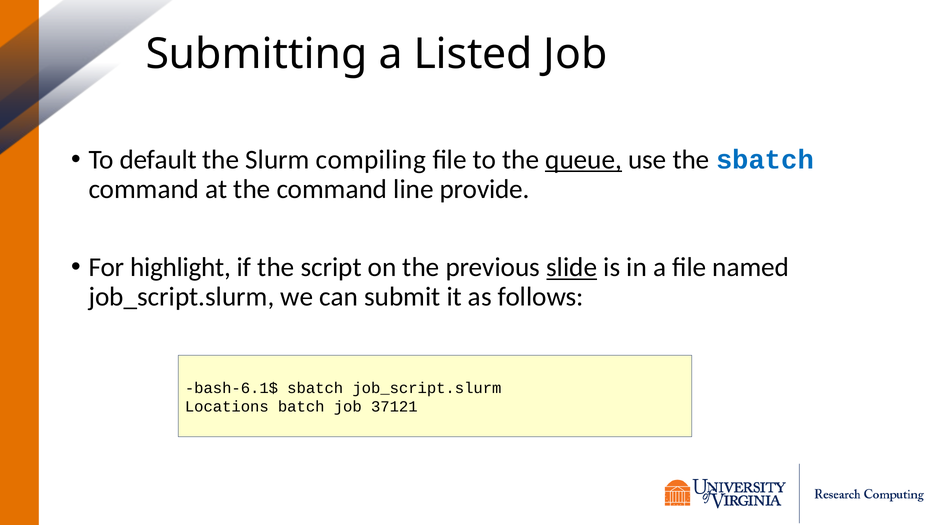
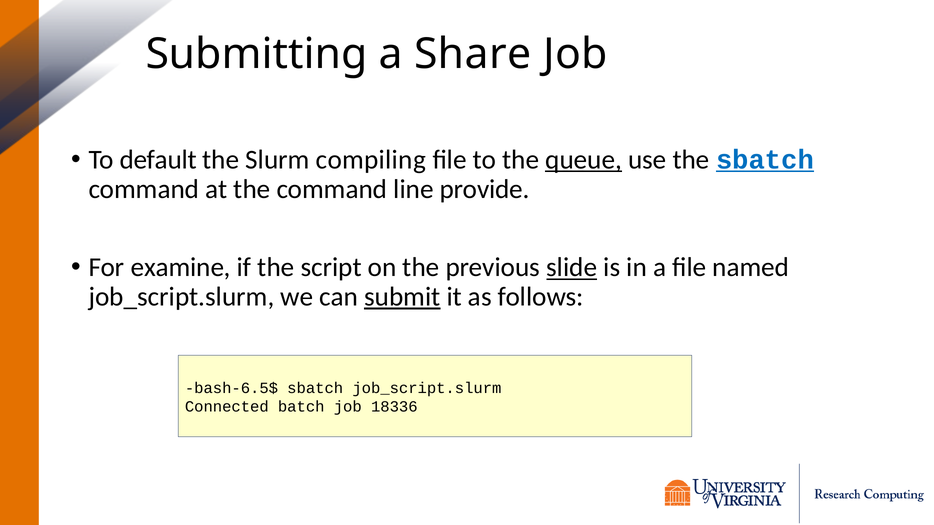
Listed: Listed -> Share (473, 54)
sbatch underline: none -> present (765, 160)
highlight: highlight -> examine (181, 268)
submit underline: none -> present (402, 297)
bash-6.1$: bash-6.1$ -> bash-6.5$ (231, 388)
Locations: Locations -> Connected (227, 407)
37121: 37121 -> 18336 (394, 407)
